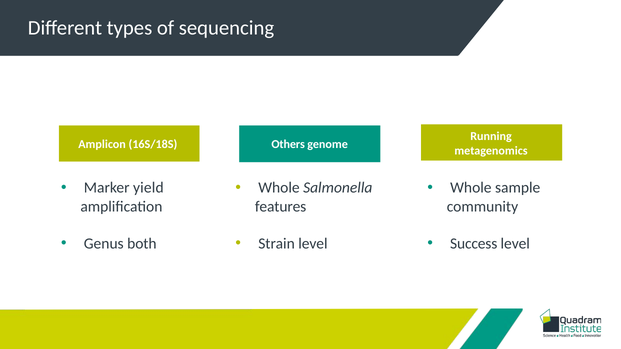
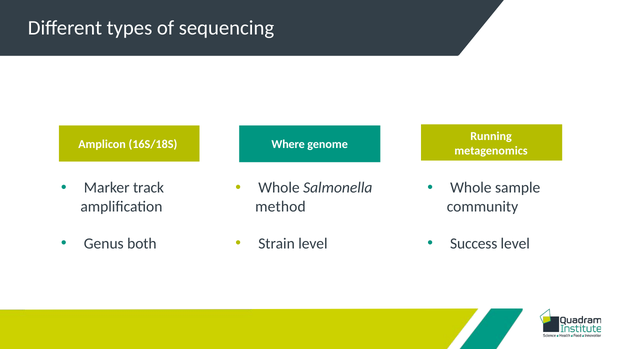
Others: Others -> Where (288, 145)
yield: yield -> track (149, 188)
features: features -> method (280, 207)
